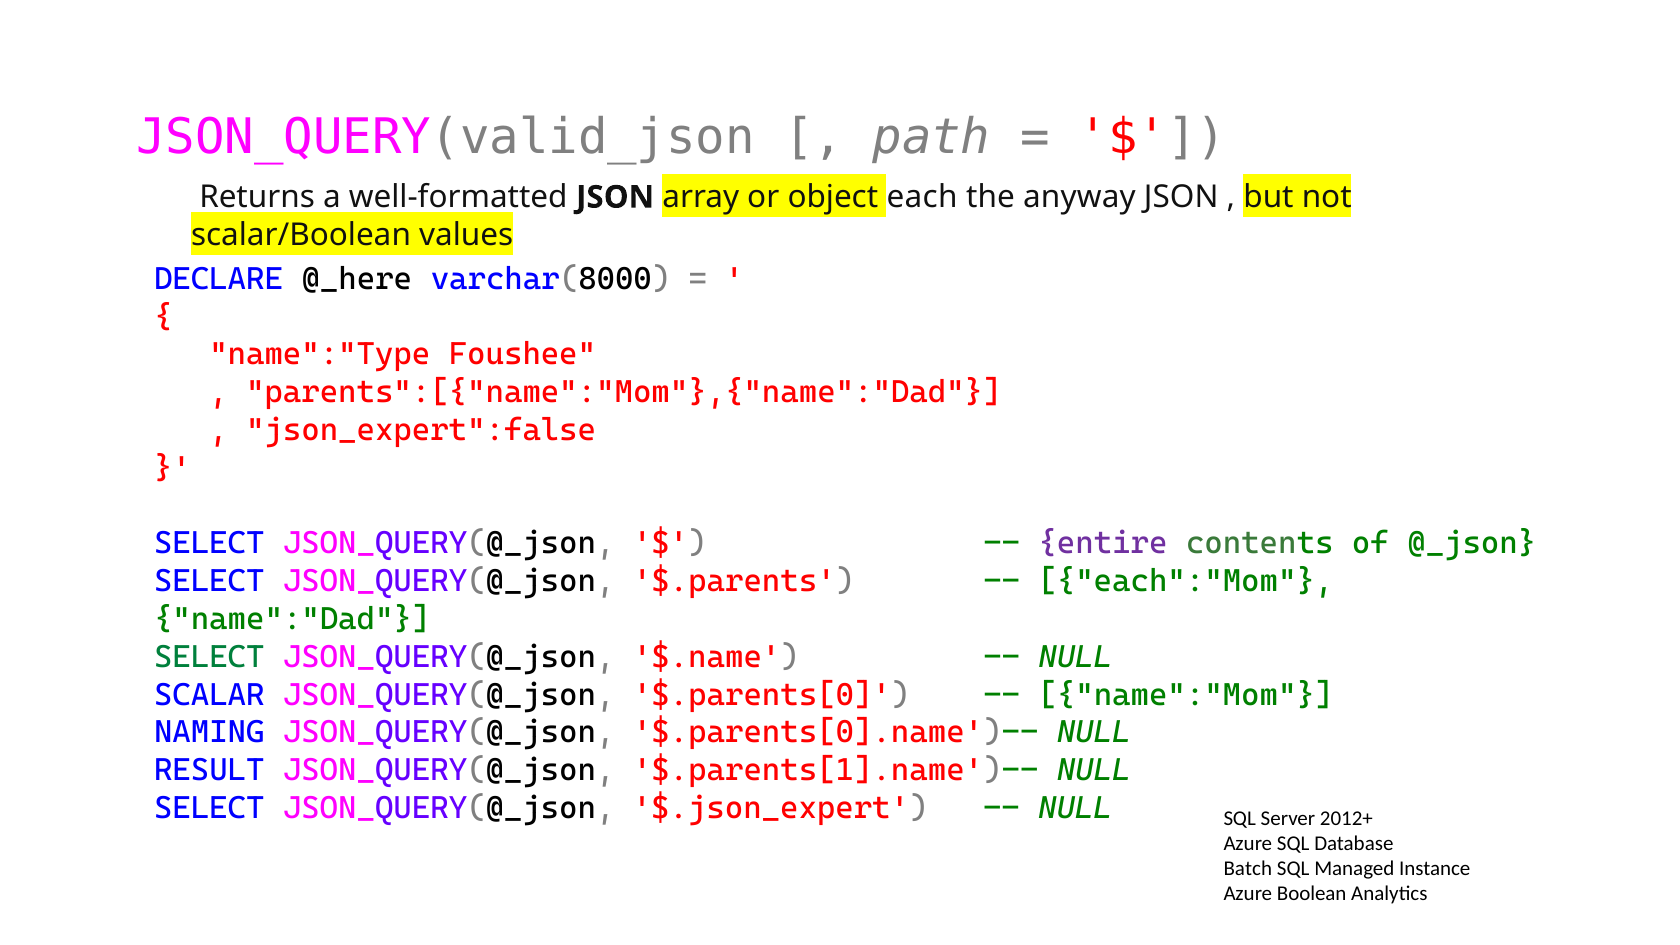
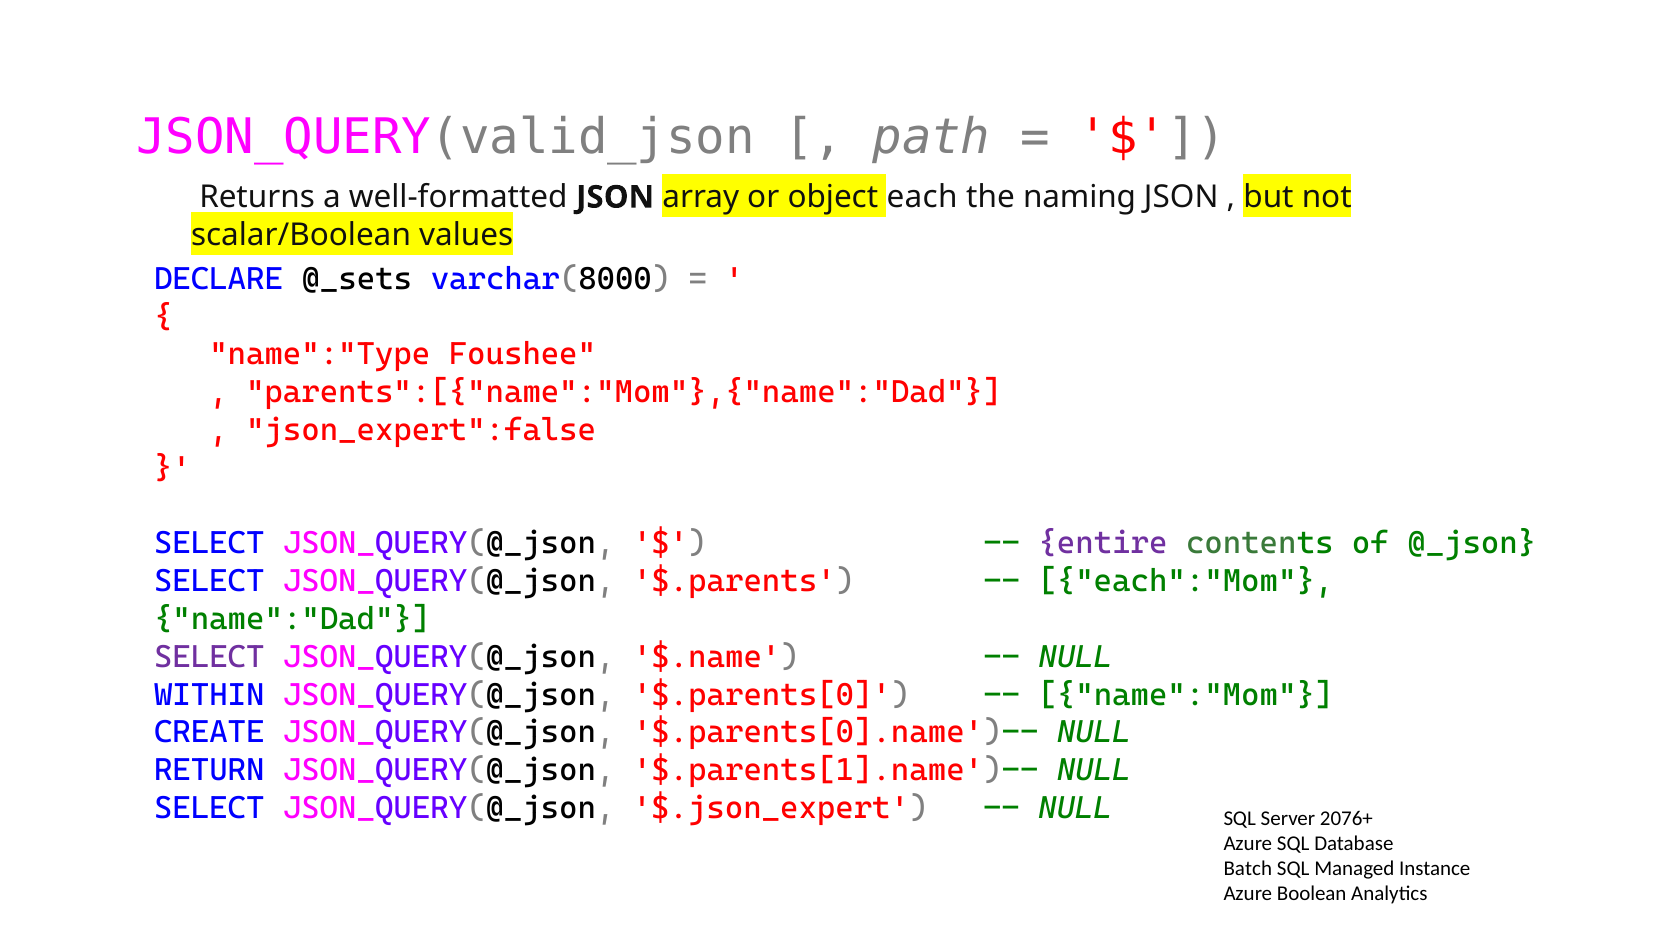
anyway: anyway -> naming (1080, 197)
@_here: @_here -> @_sets (357, 279)
SELECT colour: green -> purple (209, 657)
SCALAR: SCALAR -> WITHIN (209, 695)
NAMING: NAMING -> CREATE (209, 733)
RESULT: RESULT -> RETURN (209, 770)
2012+: 2012+ -> 2076+ (1346, 818)
